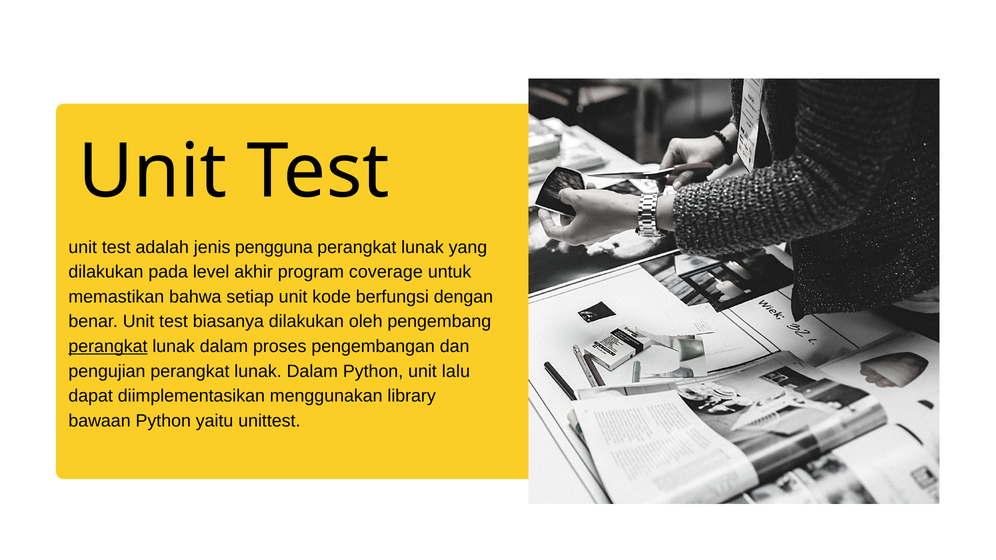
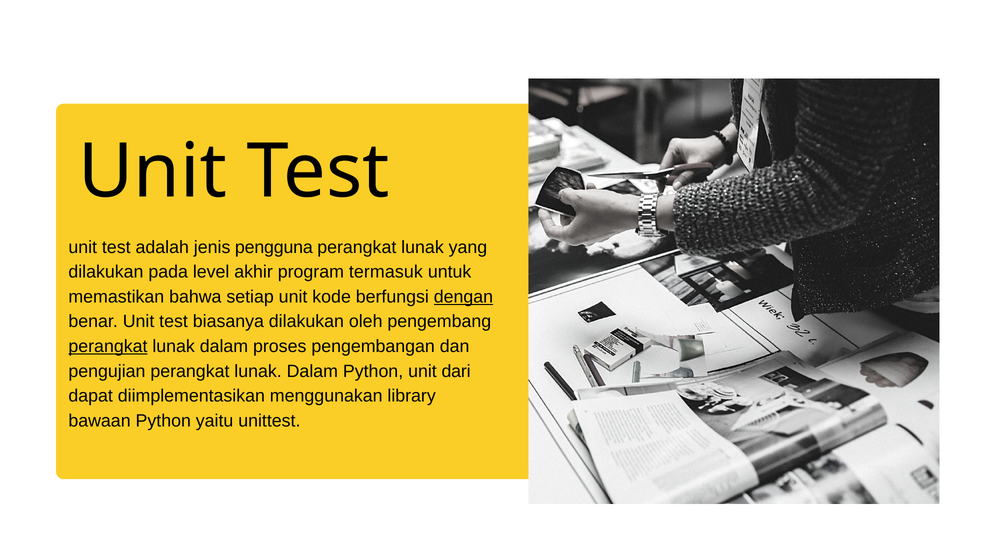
coverage: coverage -> termasuk (386, 272)
dengan underline: none -> present (463, 297)
lalu: lalu -> dari (456, 371)
